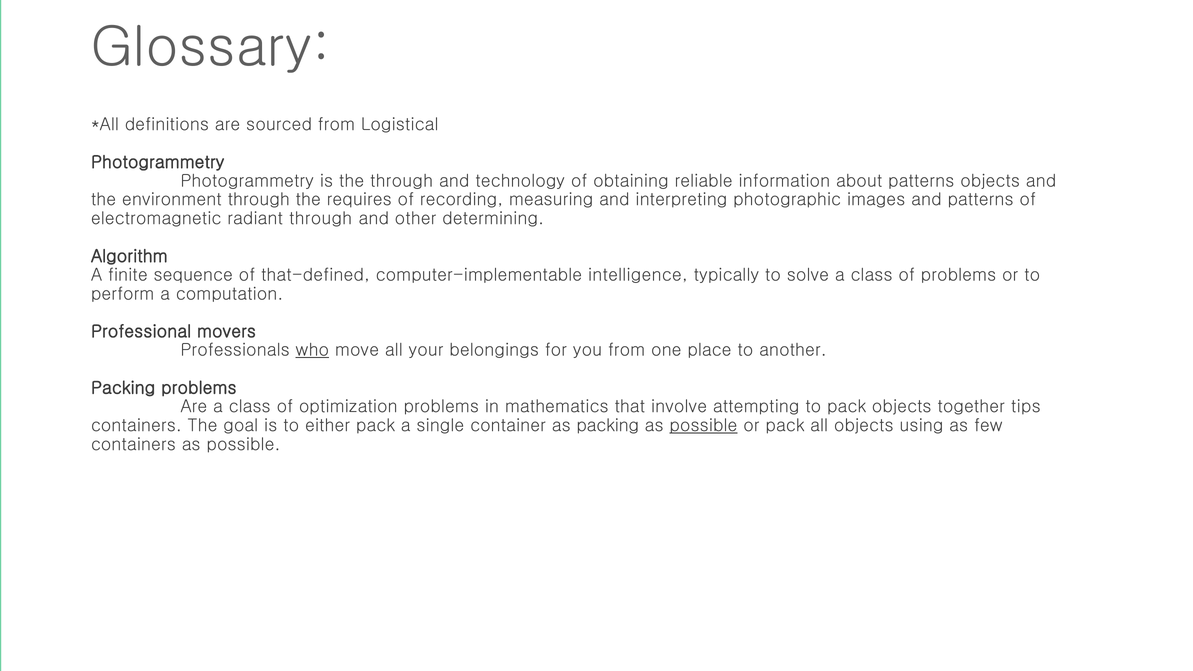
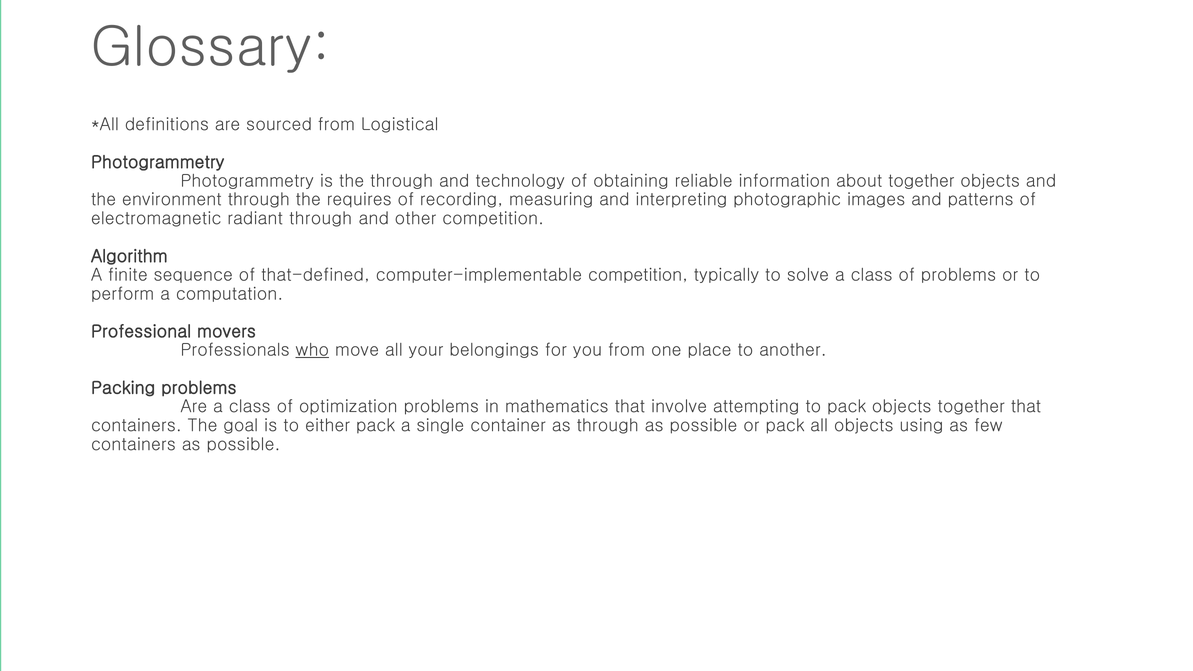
about patterns: patterns -> together (921, 181)
other determining: determining -> competition (493, 219)
computer-implementable intelligence: intelligence -> competition (638, 275)
together tips: tips -> that (1026, 407)
as packing: packing -> through (608, 425)
possible underline: present -> none (703, 425)
